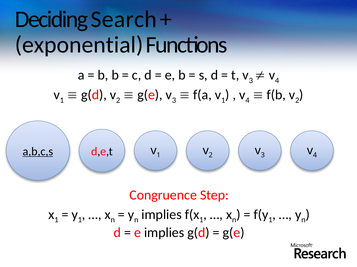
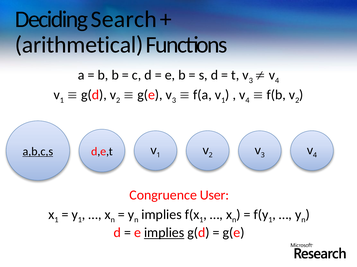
exponential: exponential -> arithmetical (79, 45)
Step: Step -> User (214, 196)
implies underline: none -> present (164, 233)
